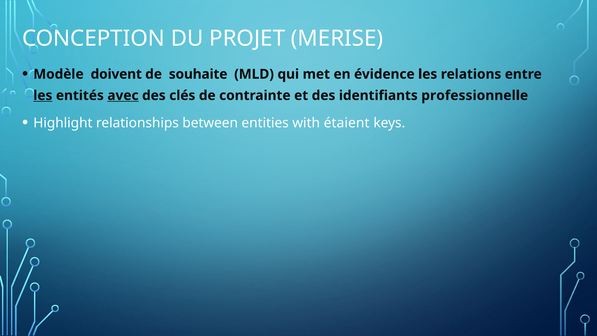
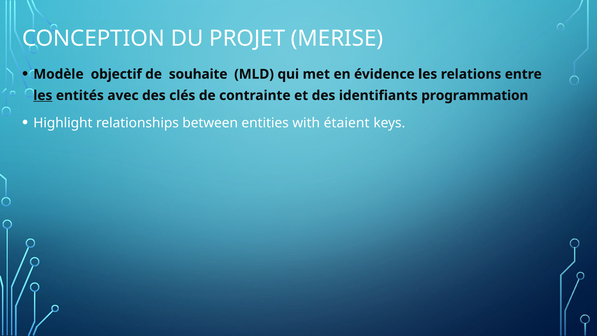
doivent: doivent -> objectif (116, 74)
avec underline: present -> none (123, 95)
professionnelle: professionnelle -> programmation (475, 95)
